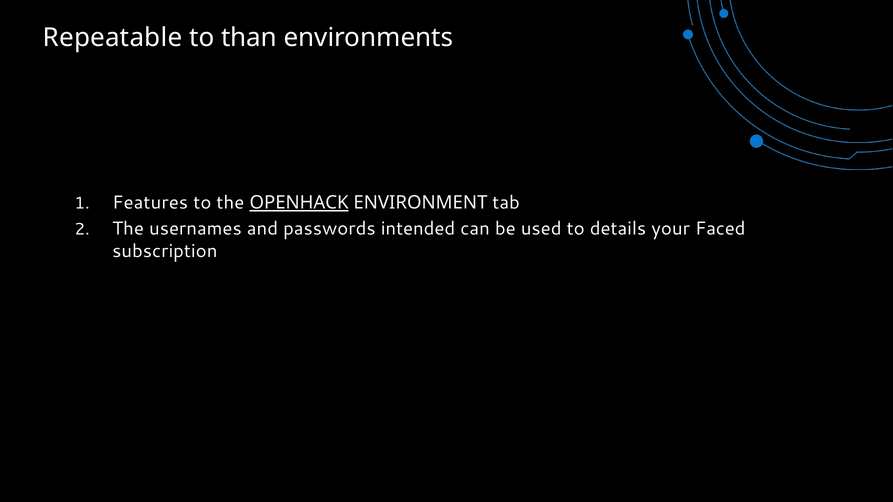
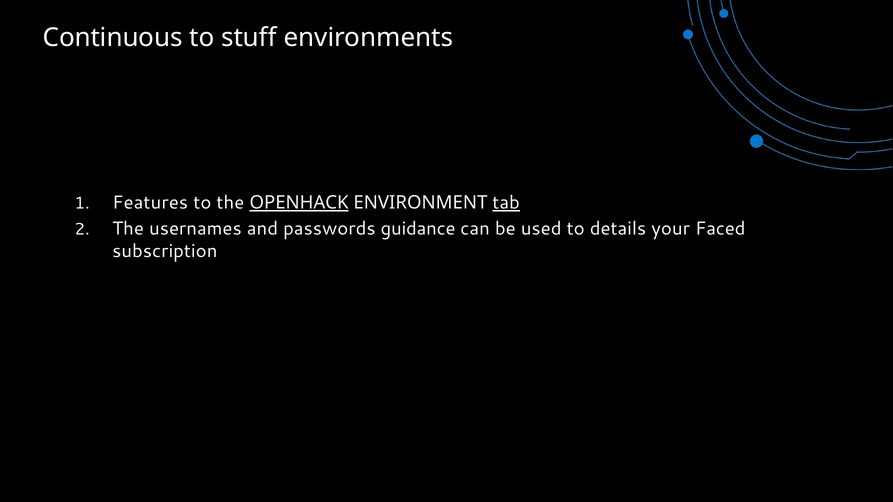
Repeatable: Repeatable -> Continuous (113, 37)
than: than -> stuff (249, 37)
tab underline: none -> present (506, 203)
intended: intended -> guidance (418, 229)
